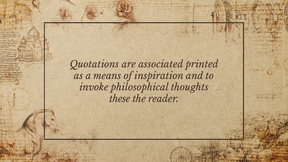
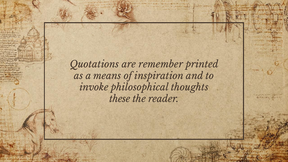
associated: associated -> remember (161, 64)
